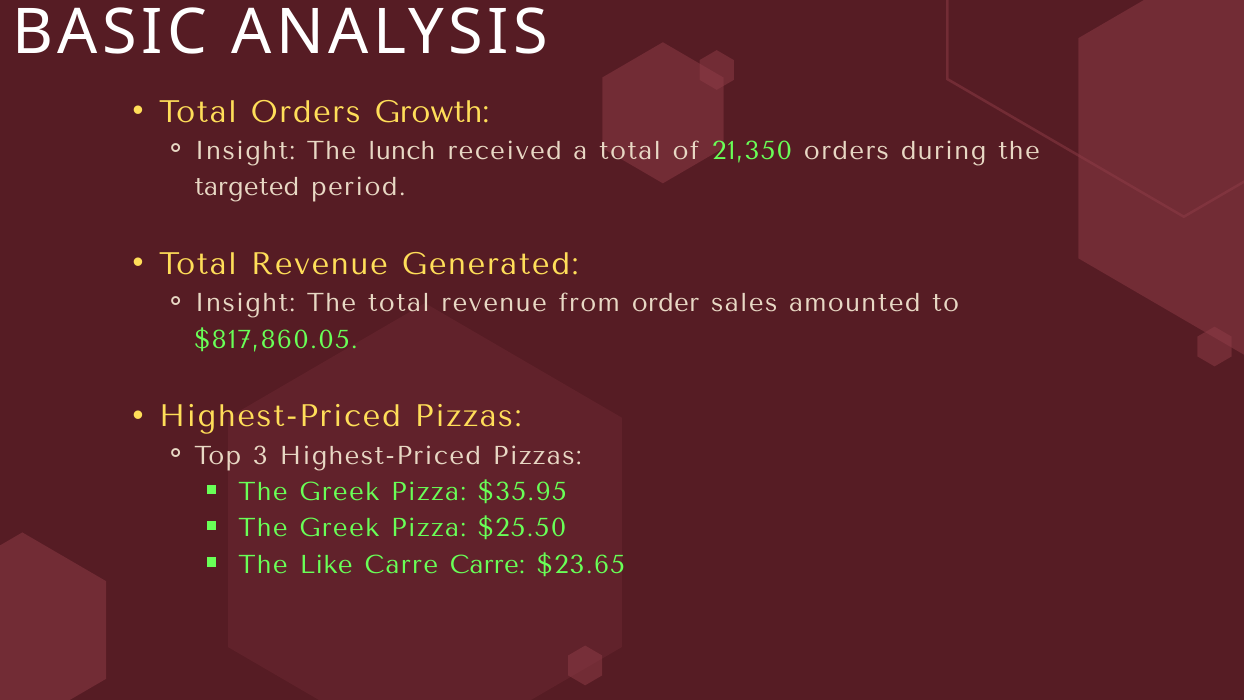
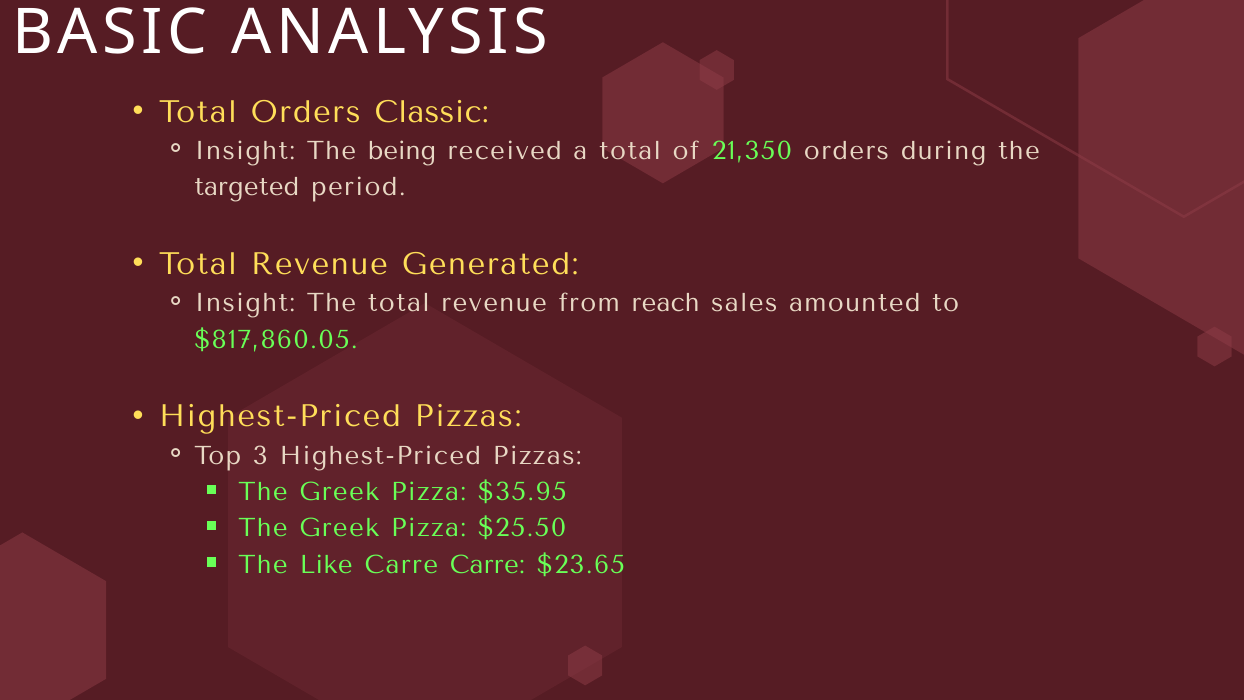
Growth: Growth -> Classic (432, 112)
lunch: lunch -> being (402, 151)
order: order -> reach (666, 303)
